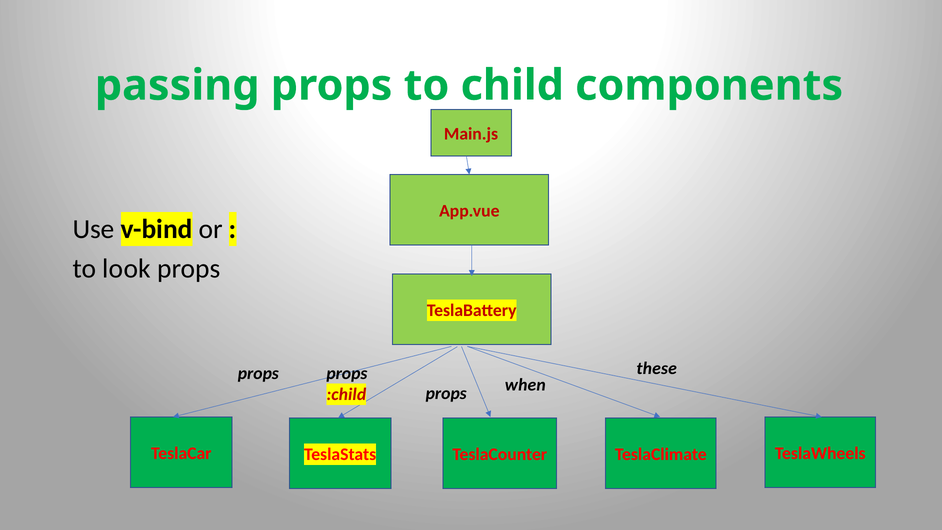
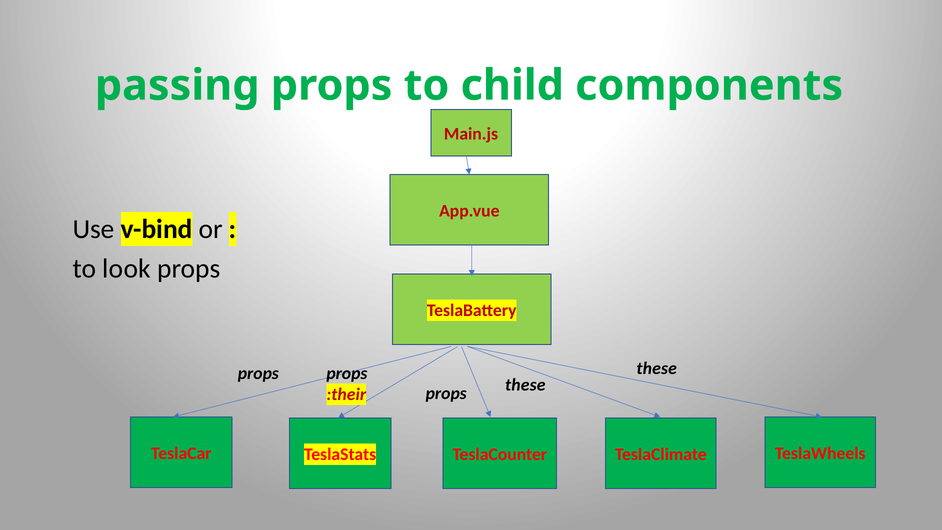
:child: :child -> :their (346, 394)
props when: when -> these (525, 385)
